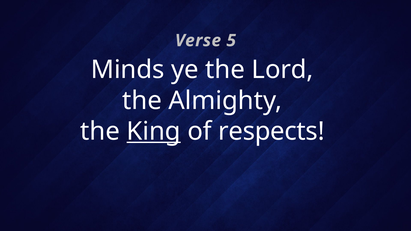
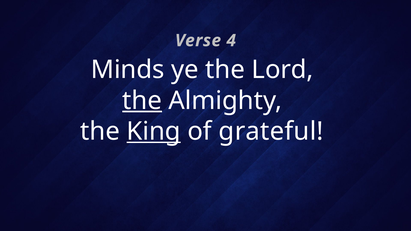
5: 5 -> 4 (231, 41)
the underline: none -> present (142, 101)
respects: respects -> grateful (271, 131)
